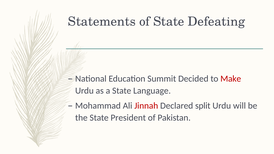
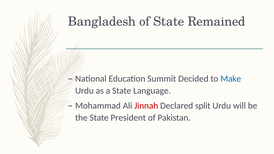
Statements: Statements -> Bangladesh (102, 22)
Defeating: Defeating -> Remained (217, 22)
Make colour: red -> blue (231, 79)
